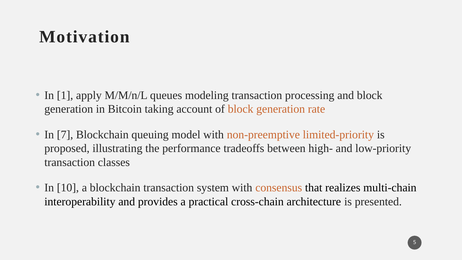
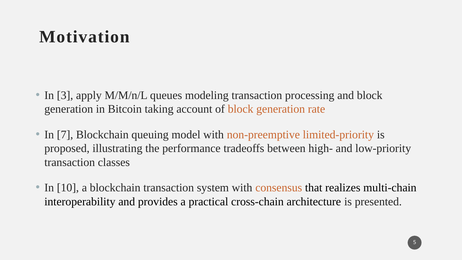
1: 1 -> 3 (65, 95)
